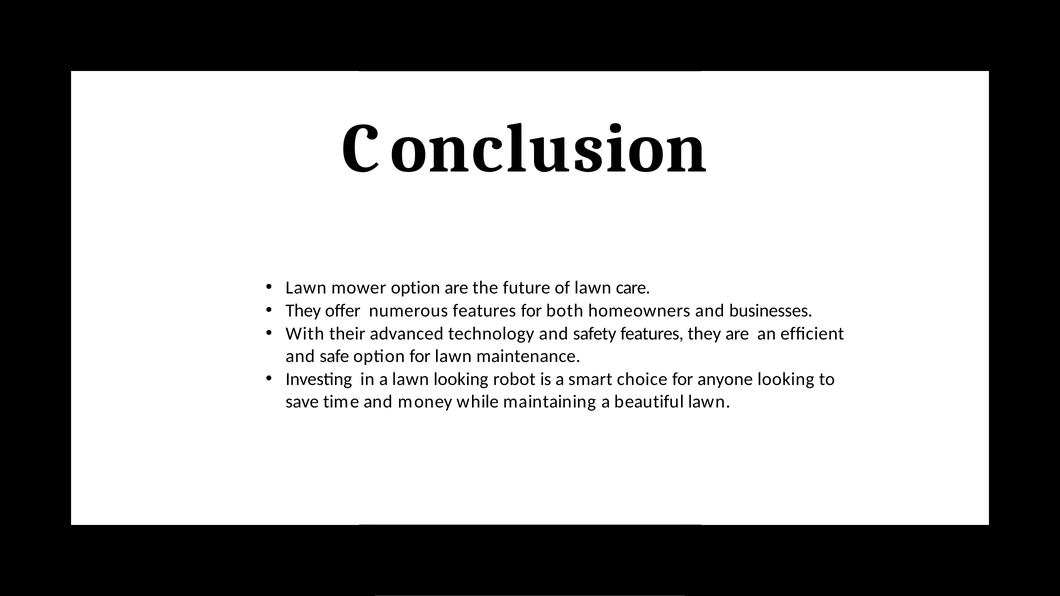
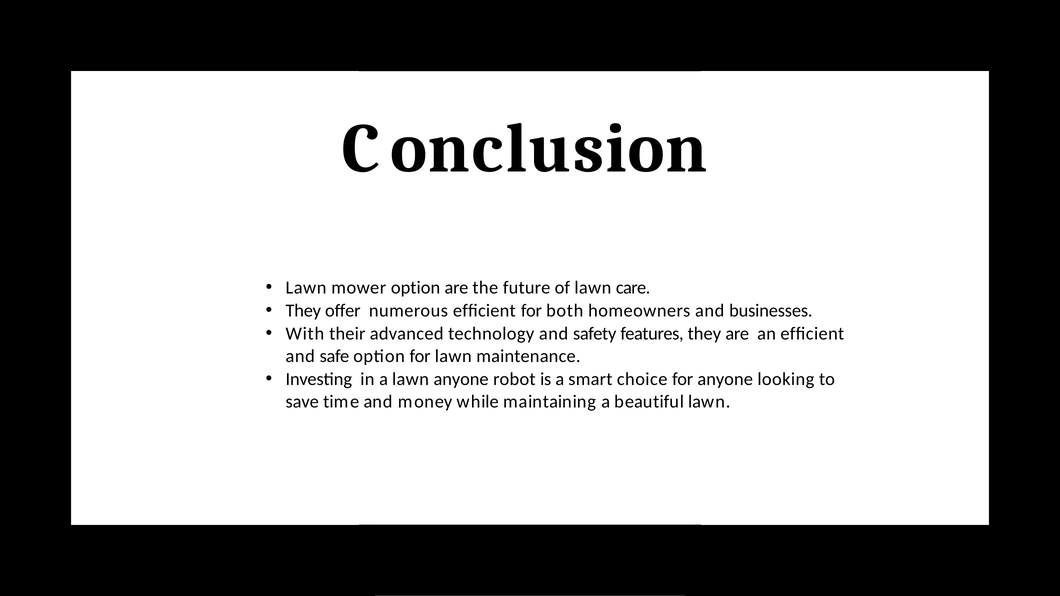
numerous features: features -> efﬁcient (484, 311)
lawn looking: looking -> anyone (461, 379)
